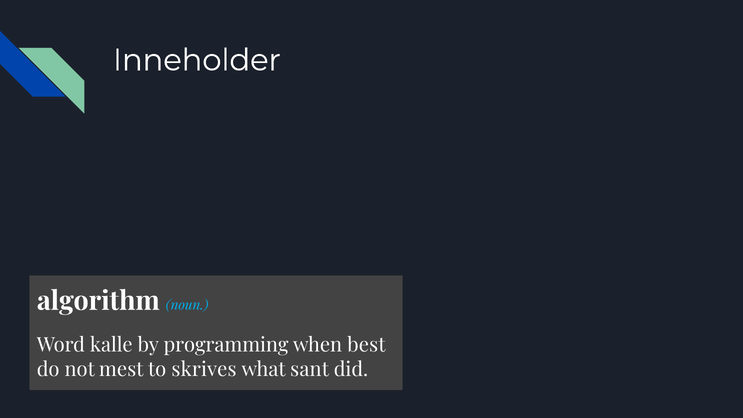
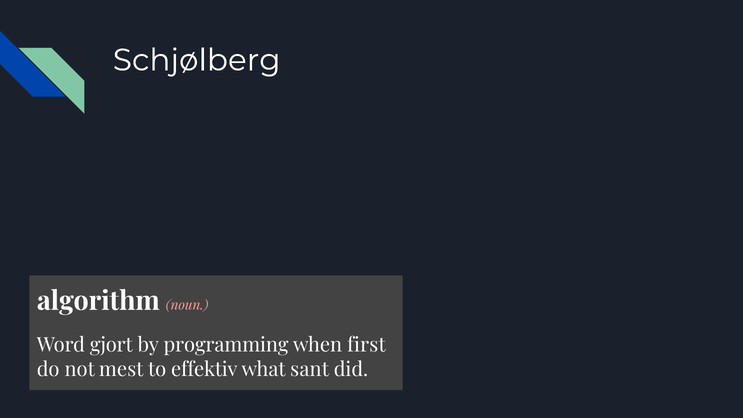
Inneholder: Inneholder -> Schjølberg (197, 60)
noun colour: light blue -> pink (187, 305)
kalle: kalle -> gjort (111, 345)
best: best -> first (366, 345)
skrives: skrives -> effektiv (204, 369)
